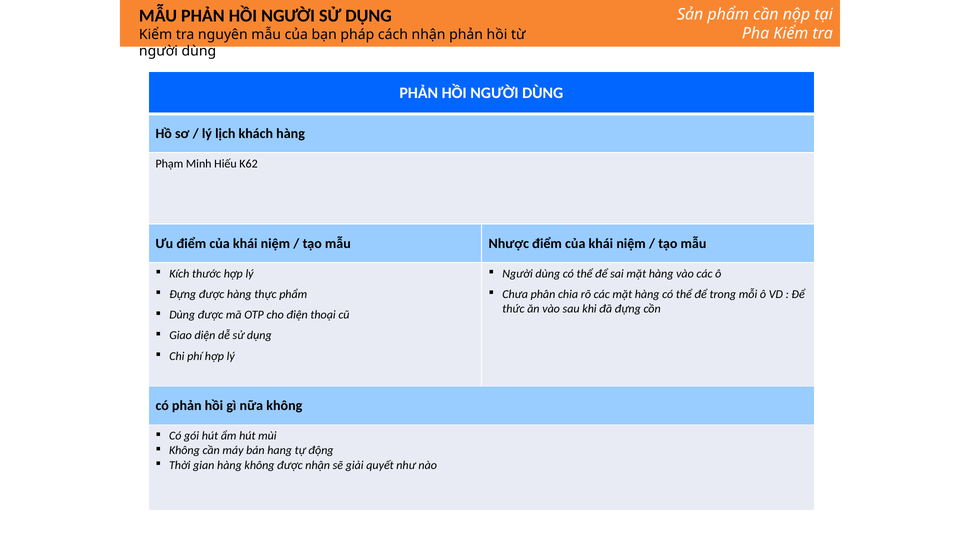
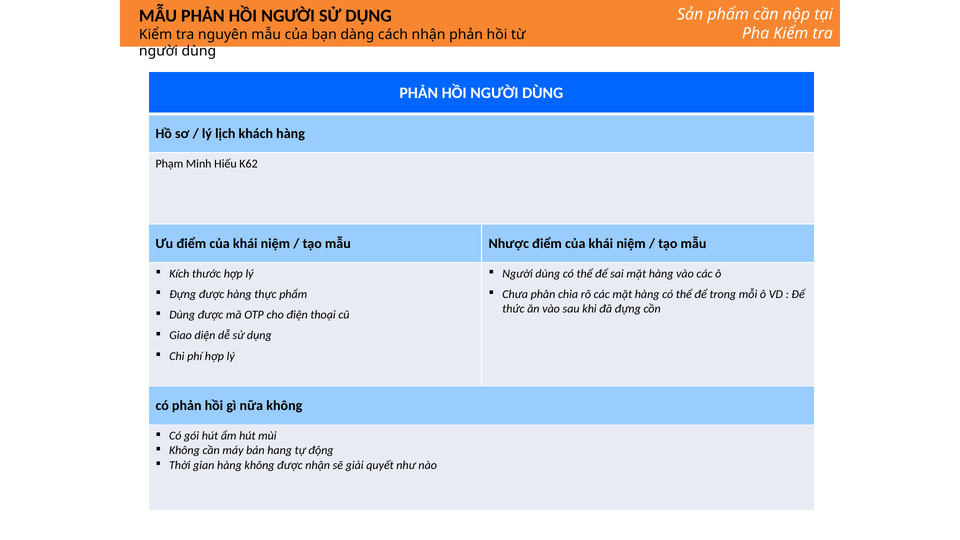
pháp: pháp -> dàng (357, 34)
